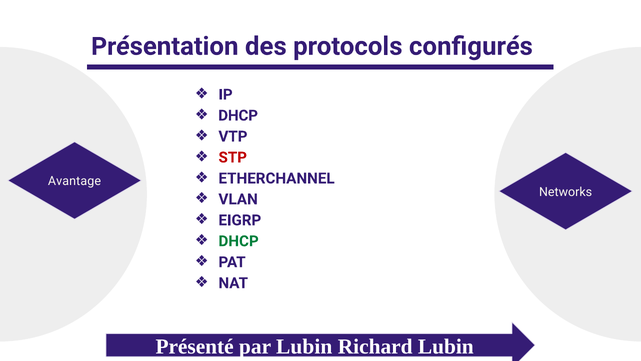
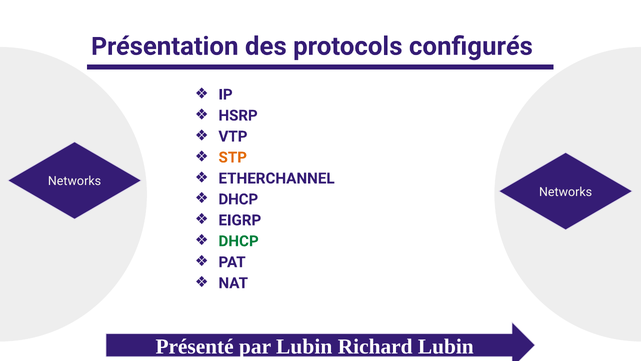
DHCP: DHCP -> HSRP (238, 115)
STP colour: red -> orange (233, 157)
Avantage: Avantage -> Networks (75, 181)
VLAN: VLAN -> DHCP (238, 199)
